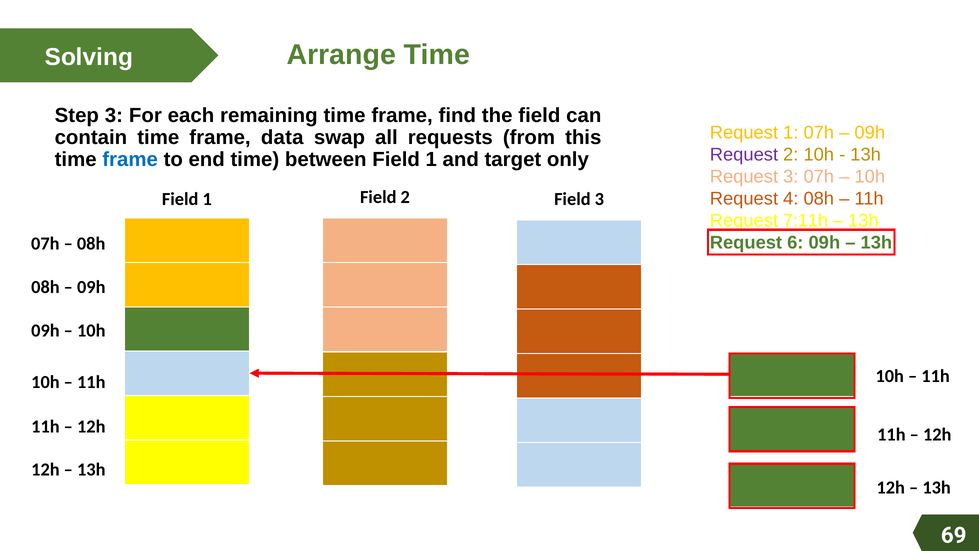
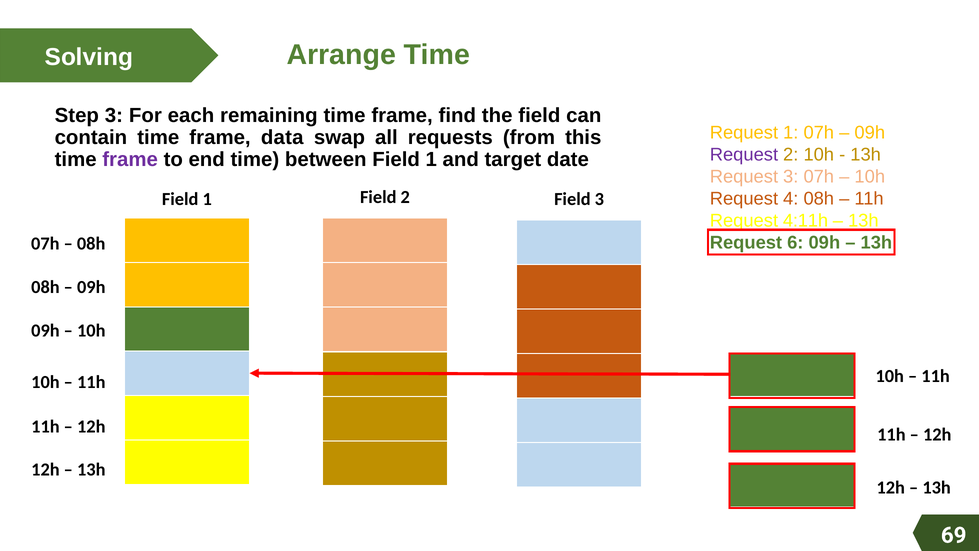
frame colour: blue -> purple (130, 160)
only: only -> date (568, 160)
7:11h: 7:11h -> 4:11h (805, 221)
